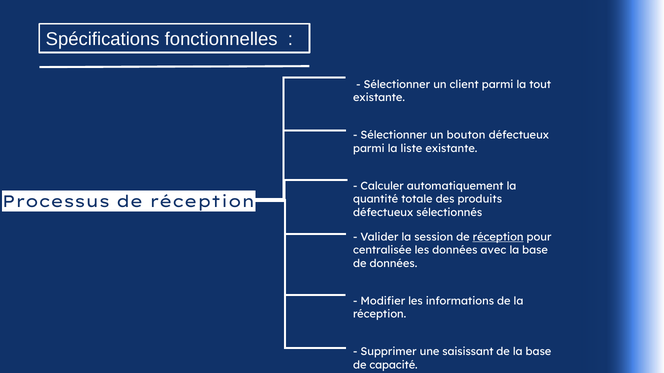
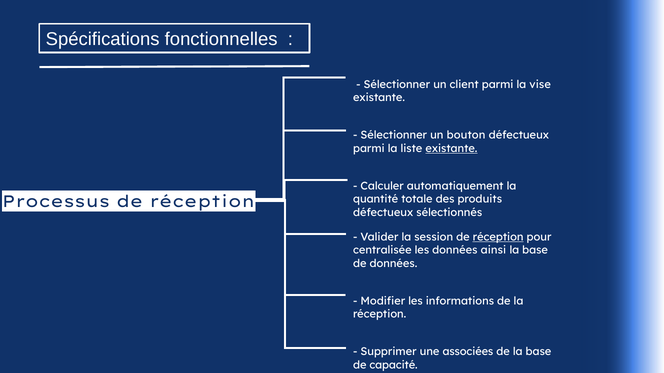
tout: tout -> vise (540, 85)
existante underline: none -> present (451, 149)
avec: avec -> ainsi (493, 250)
saisissant: saisissant -> associées (468, 352)
